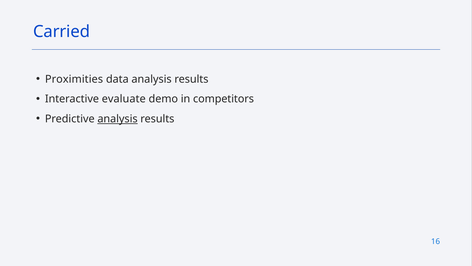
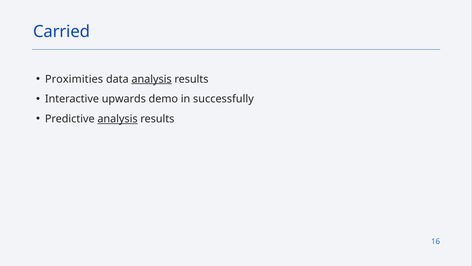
analysis underline: none -> present (152, 79)
evaluate: evaluate -> upwards (124, 99)
competitors: competitors -> successfully (223, 99)
